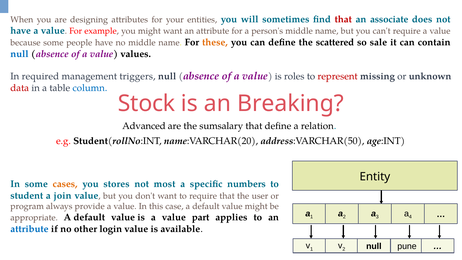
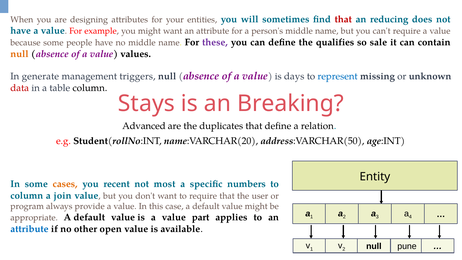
associate: associate -> reducing (389, 19)
these colour: orange -> purple (215, 42)
scattered: scattered -> qualifies (335, 42)
null colour: blue -> orange (19, 54)
required: required -> generate (40, 76)
roles: roles -> days (294, 76)
represent colour: red -> blue (338, 76)
column colour: blue -> black (90, 88)
Stock: Stock -> Stays (146, 103)
sumsalary: sumsalary -> duplicates (221, 126)
stores: stores -> recent (117, 184)
student: student -> column (27, 195)
login: login -> open (111, 229)
